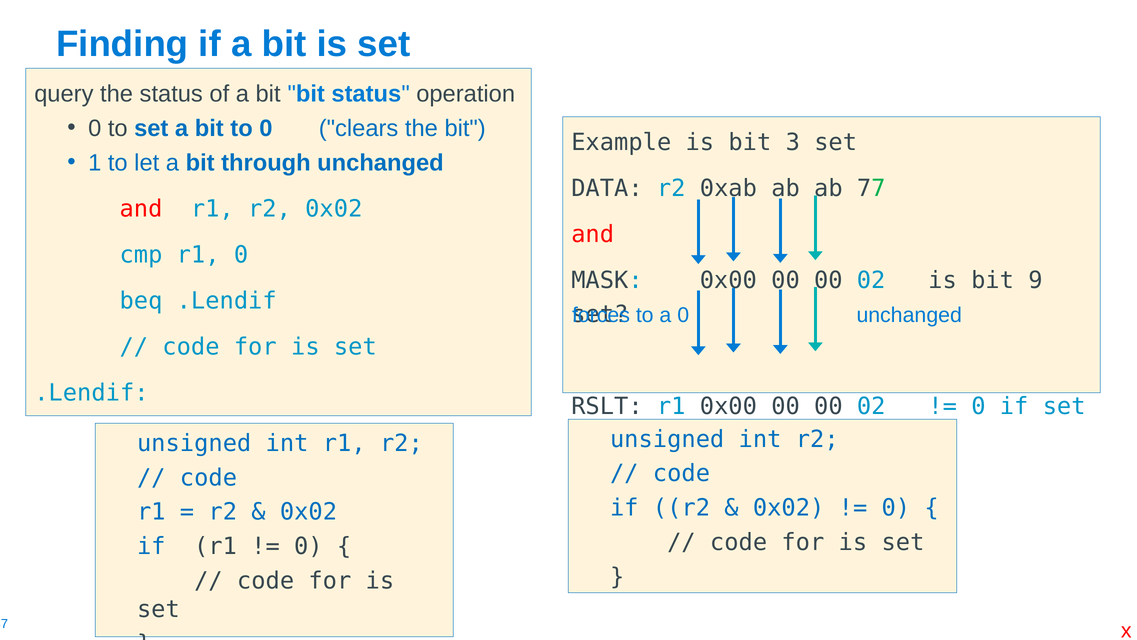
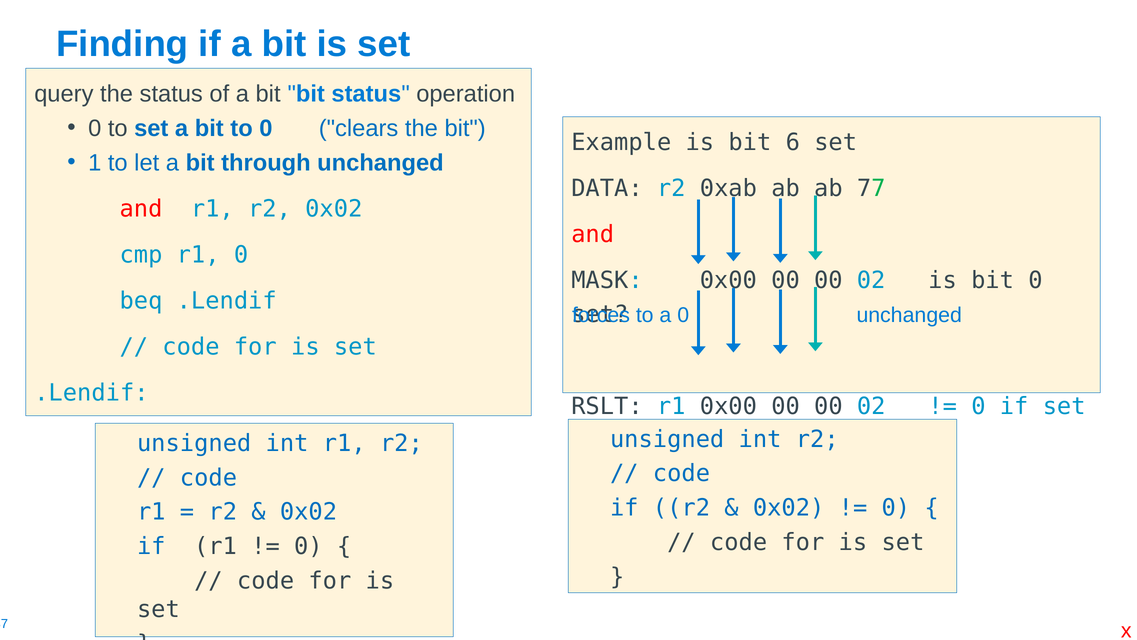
3: 3 -> 6 (793, 142)
bit 9: 9 -> 0 (1035, 280)
